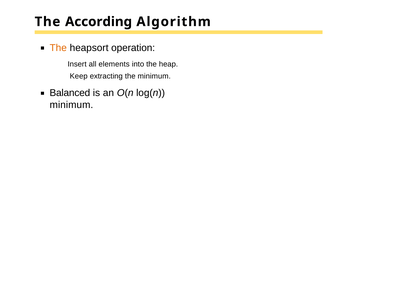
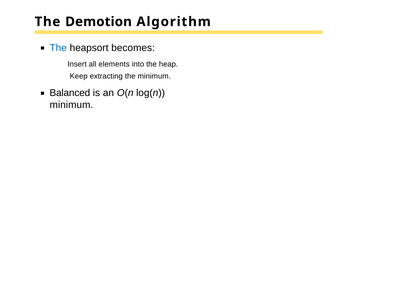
According: According -> Demotion (99, 22)
The colour: orange -> blue (58, 48)
operation: operation -> becomes (133, 48)
